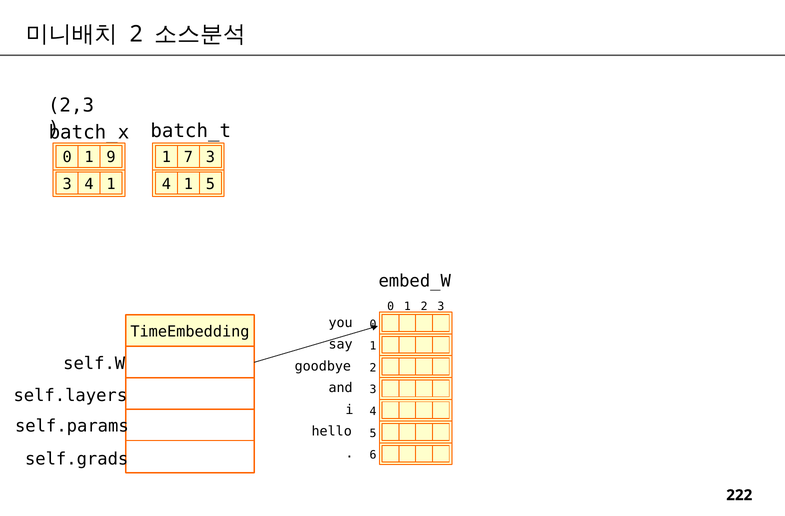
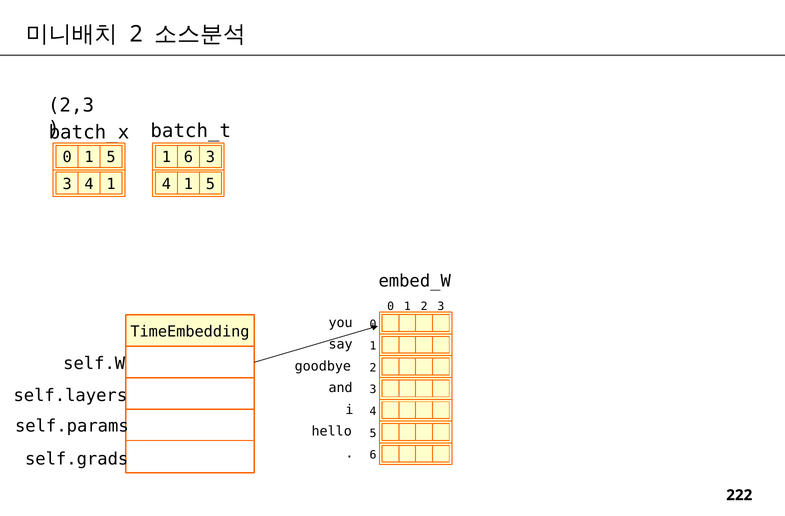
0 1 9: 9 -> 5 (111, 157)
1 7: 7 -> 6 (188, 157)
